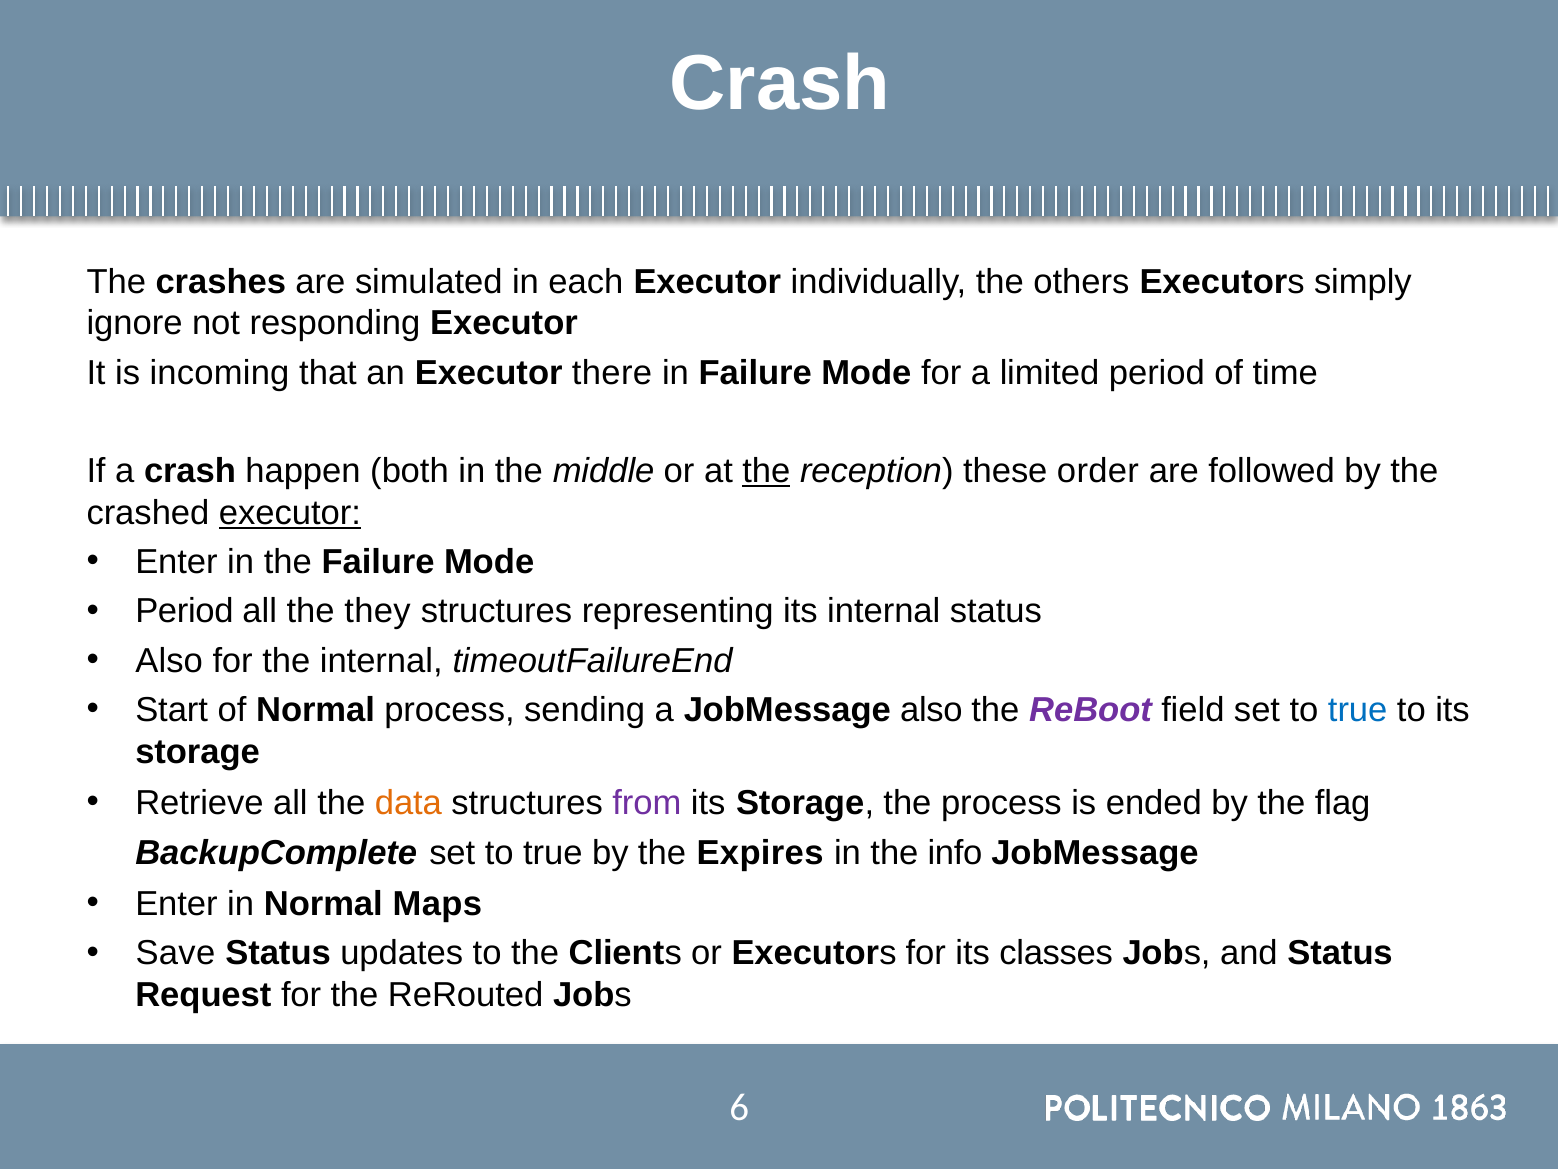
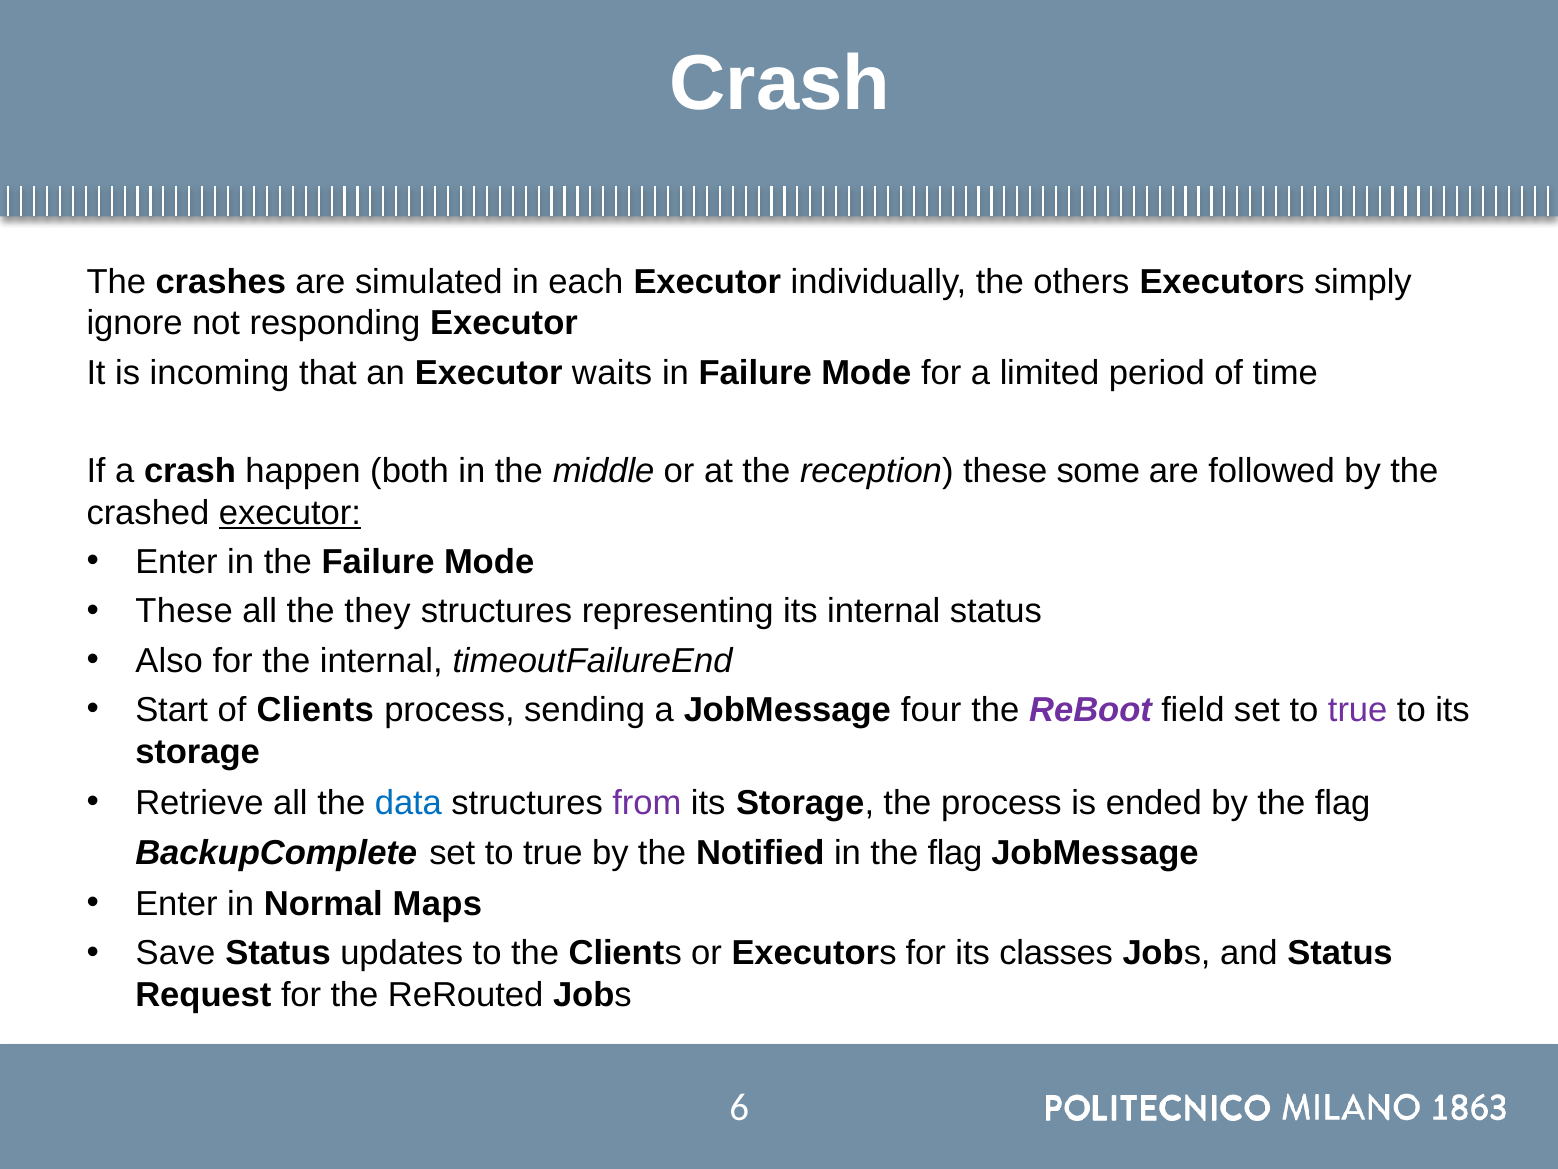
there: there -> waits (612, 372)
the underline: present -> none (766, 471)
order: order -> some (1098, 471)
Period: Period -> These (184, 611)
of Normal: Normal -> Clients (315, 710)
JobMessage also: also -> four (931, 710)
true colour: blue -> purple (1358, 710)
data colour: orange -> blue (408, 802)
Expires: Expires -> Notified (760, 853)
in the info: info -> flag (955, 853)
